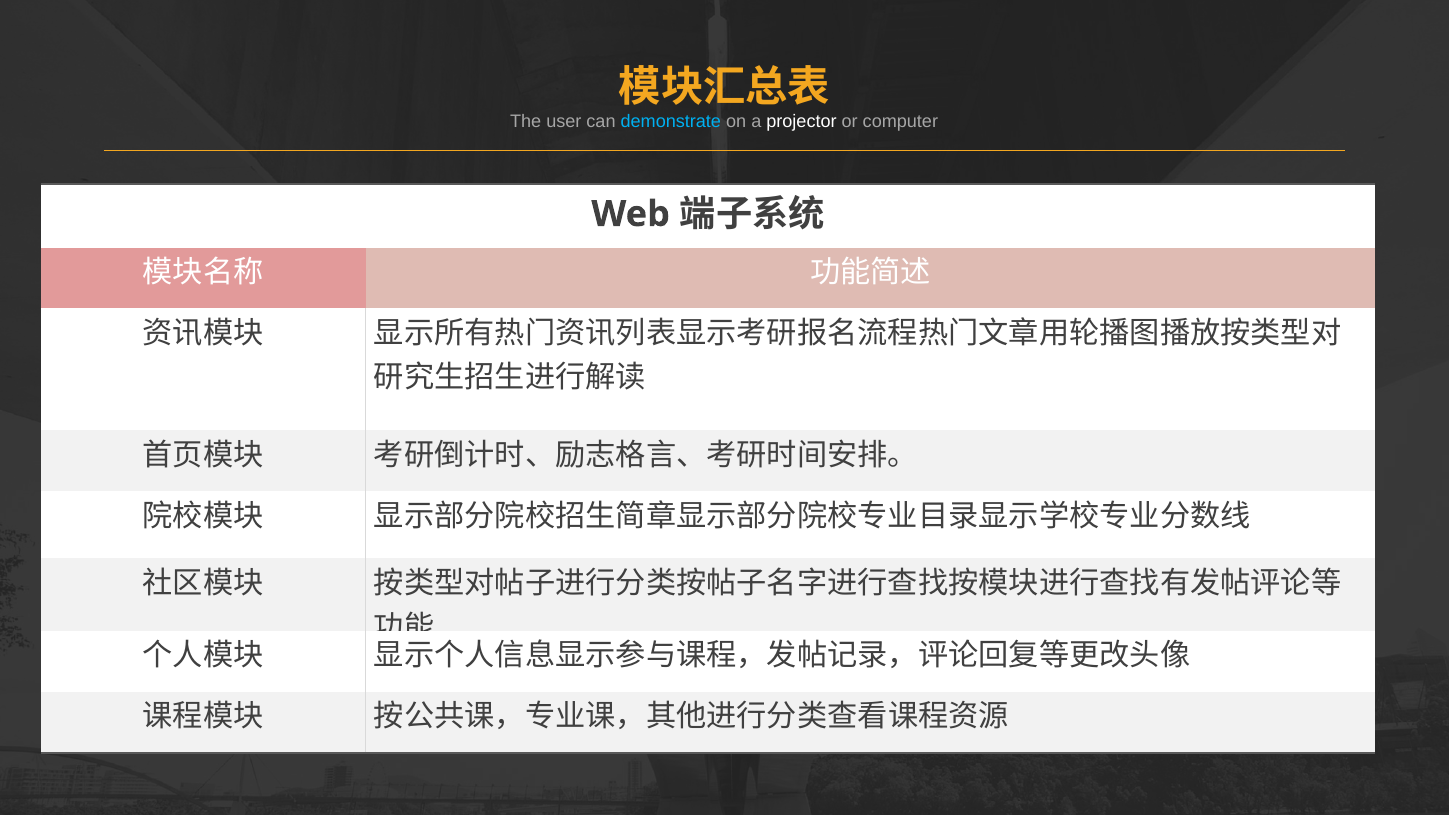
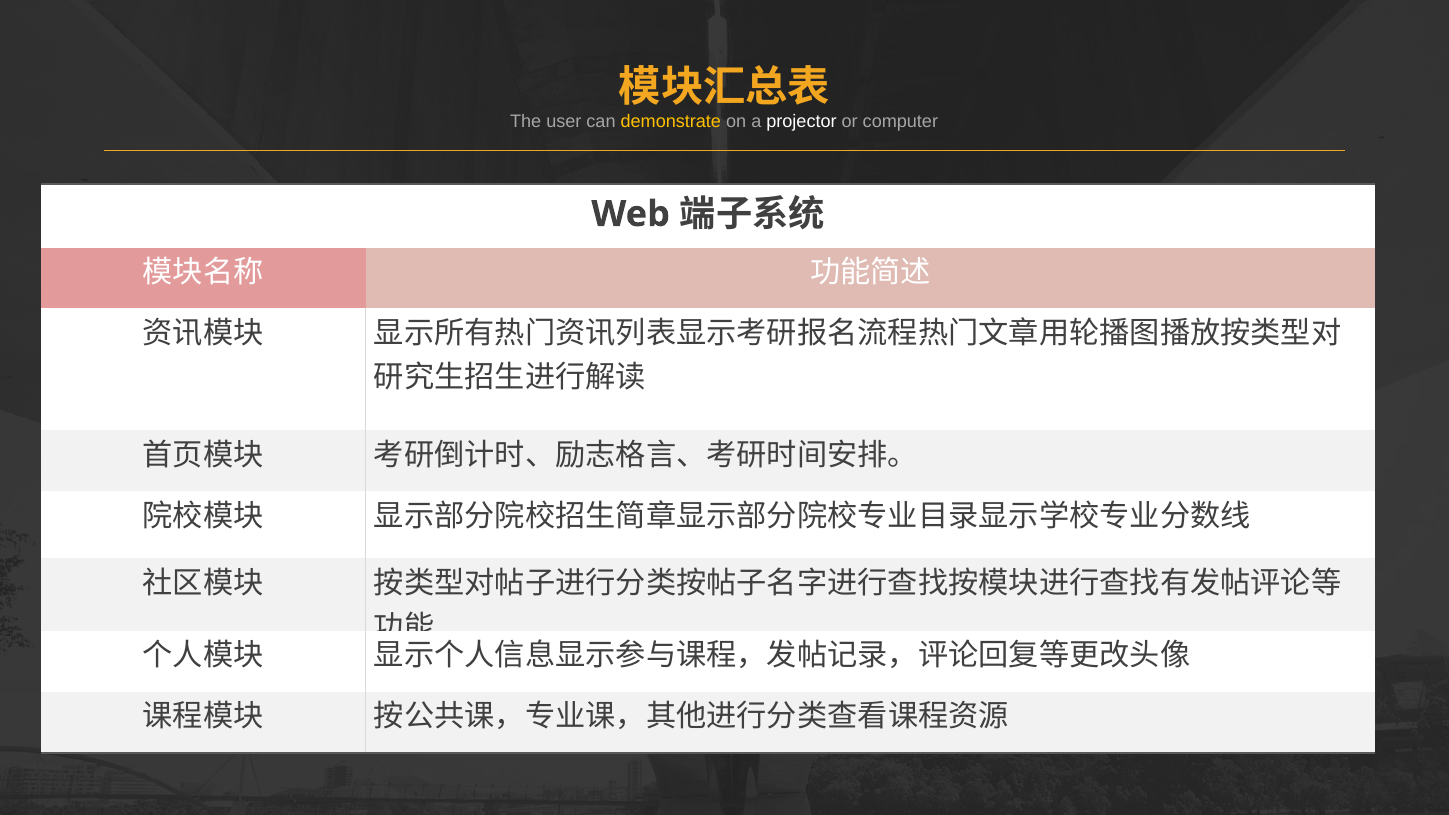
demonstrate colour: light blue -> yellow (671, 121)
